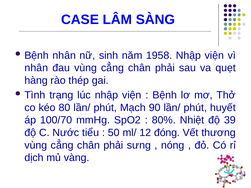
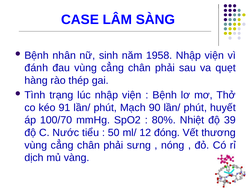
nhân: nhân -> đánh (36, 68)
80: 80 -> 91 (65, 108)
